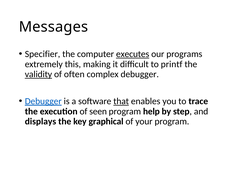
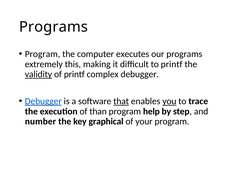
Messages: Messages -> Programs (53, 27)
Specifier: Specifier -> Program (43, 54)
executes underline: present -> none (133, 54)
of often: often -> printf (74, 74)
you underline: none -> present (169, 101)
seen: seen -> than (98, 111)
displays: displays -> number (40, 121)
